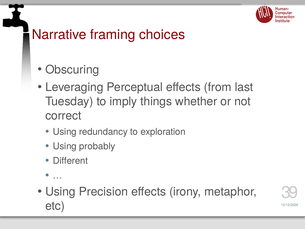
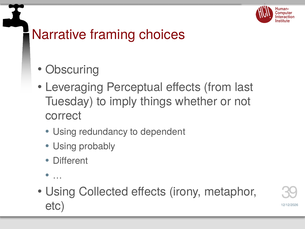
exploration: exploration -> dependent (163, 132)
Precision: Precision -> Collected (103, 192)
